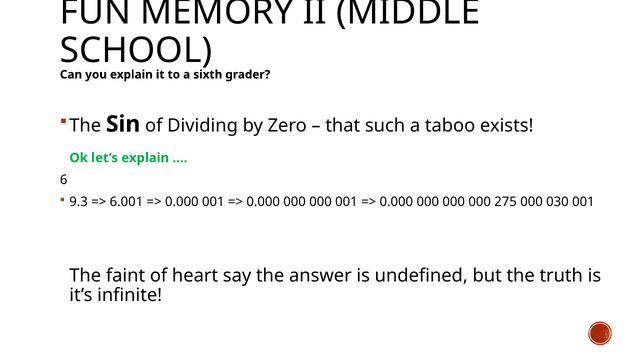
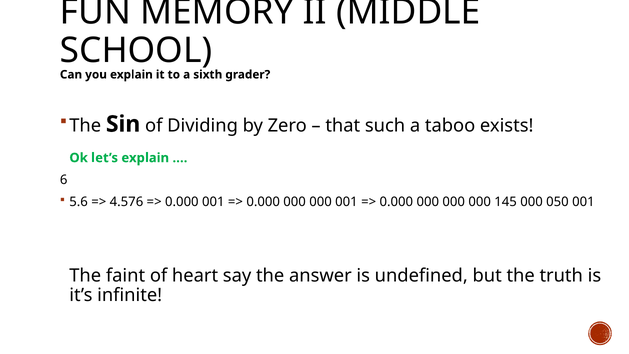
9.3: 9.3 -> 5.6 (79, 202)
6.001: 6.001 -> 4.576 (126, 202)
275: 275 -> 145 (506, 202)
030: 030 -> 050 (557, 202)
